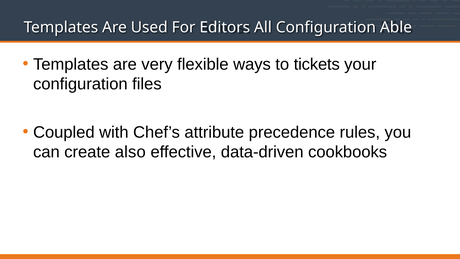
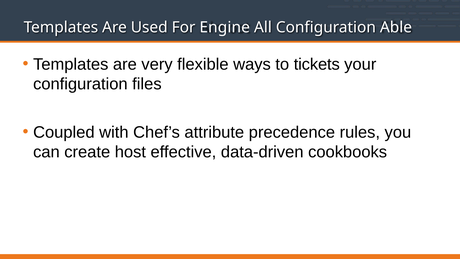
Editors: Editors -> Engine (225, 27)
also: also -> host (130, 152)
